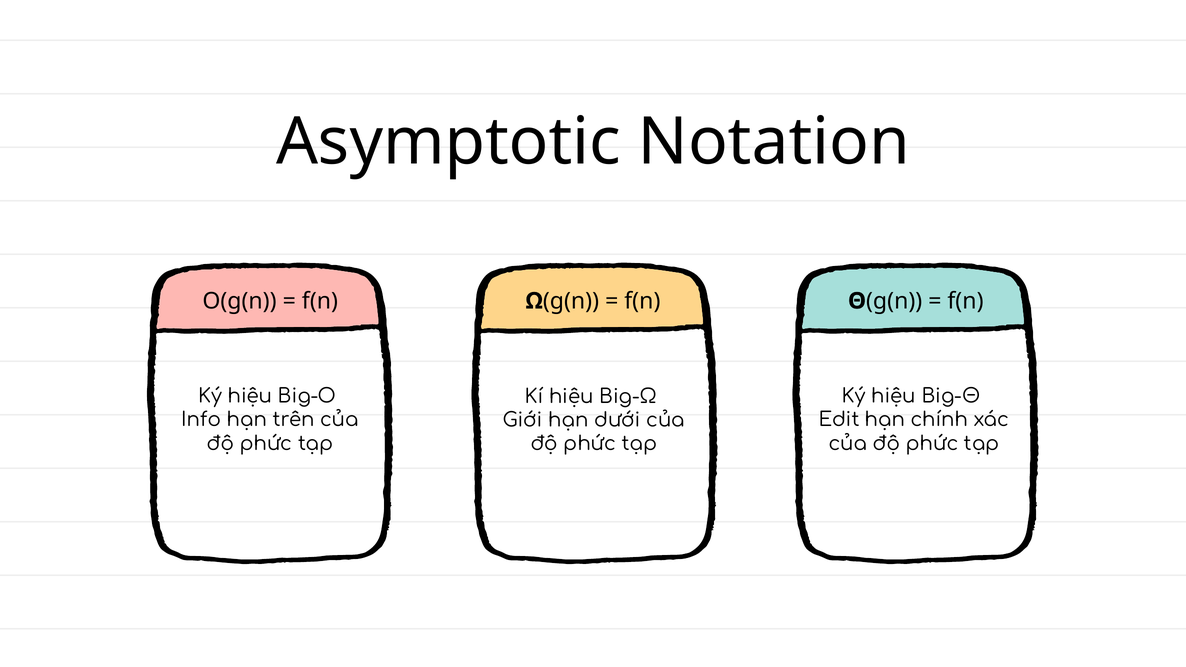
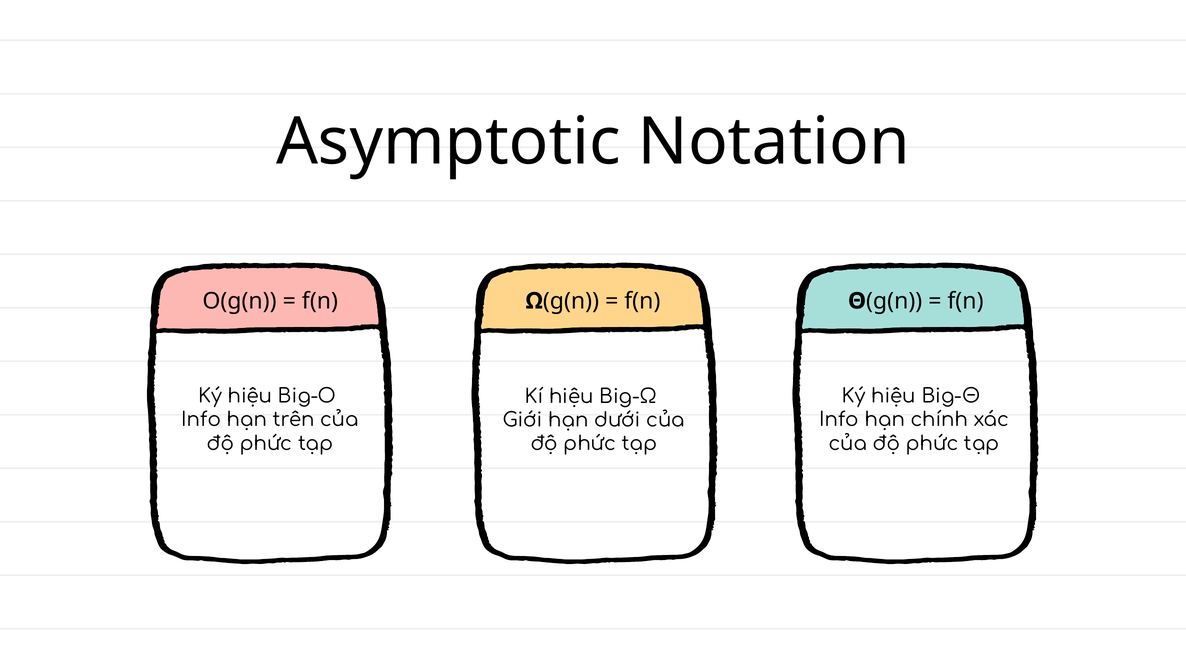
Edit: Edit -> Info (839, 420)
